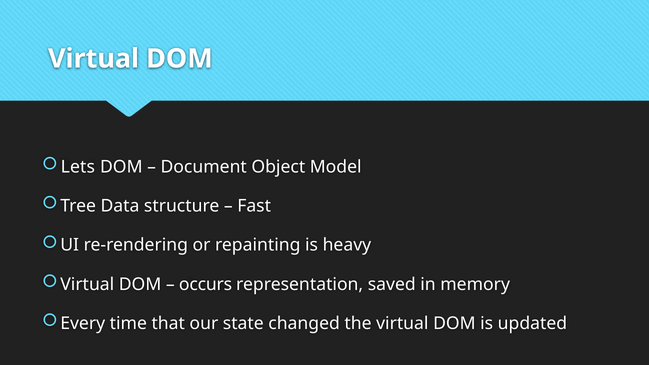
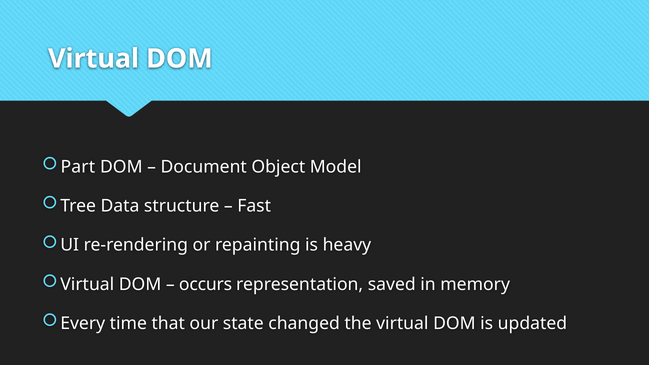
Lets: Lets -> Part (78, 167)
